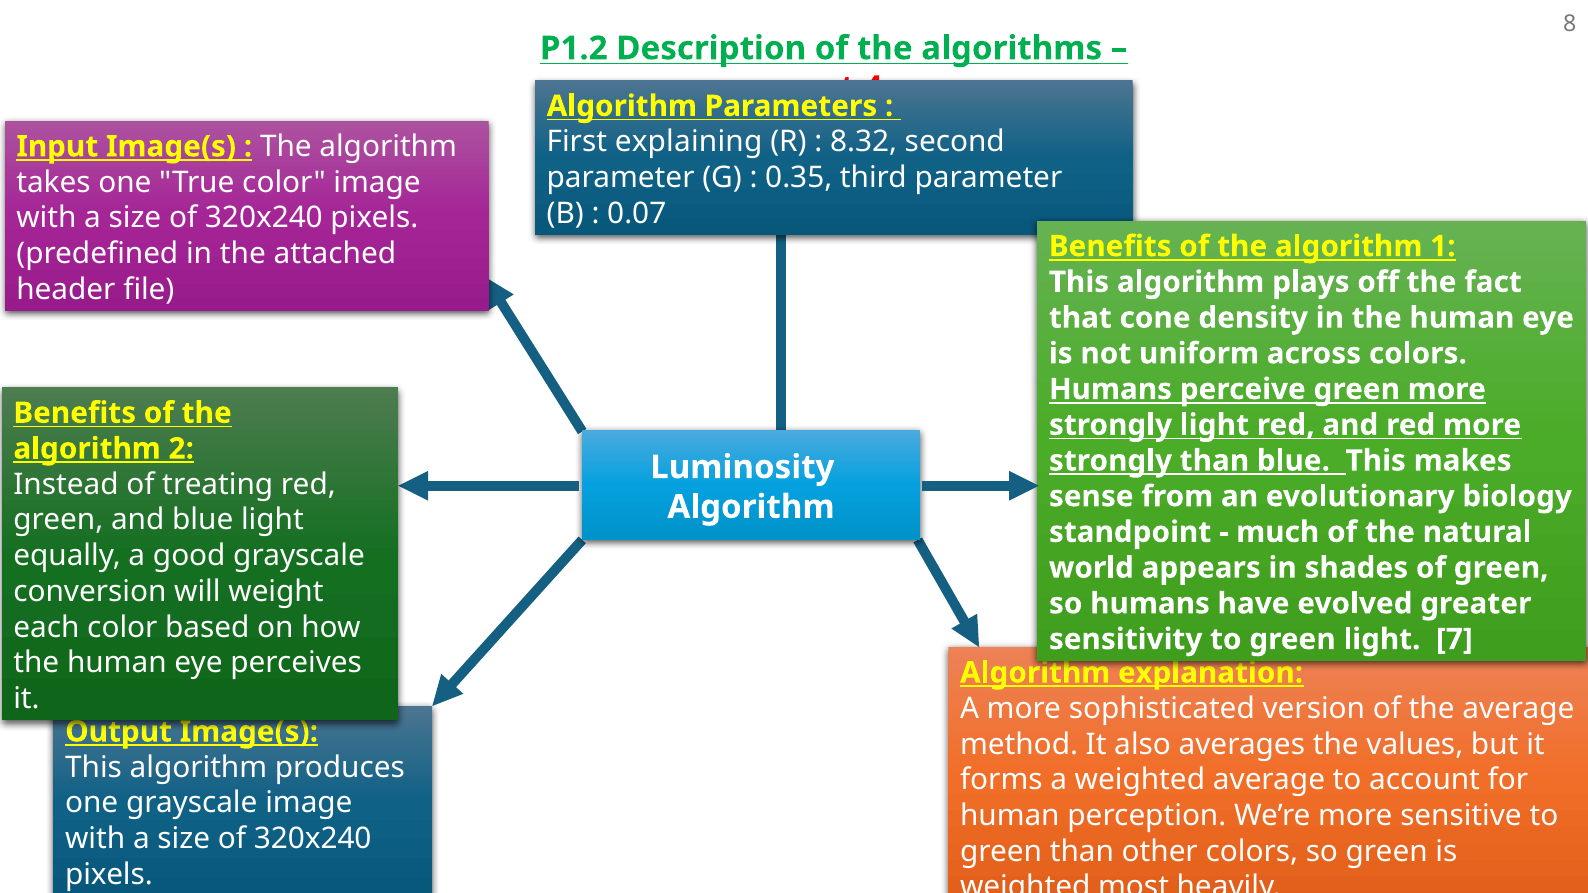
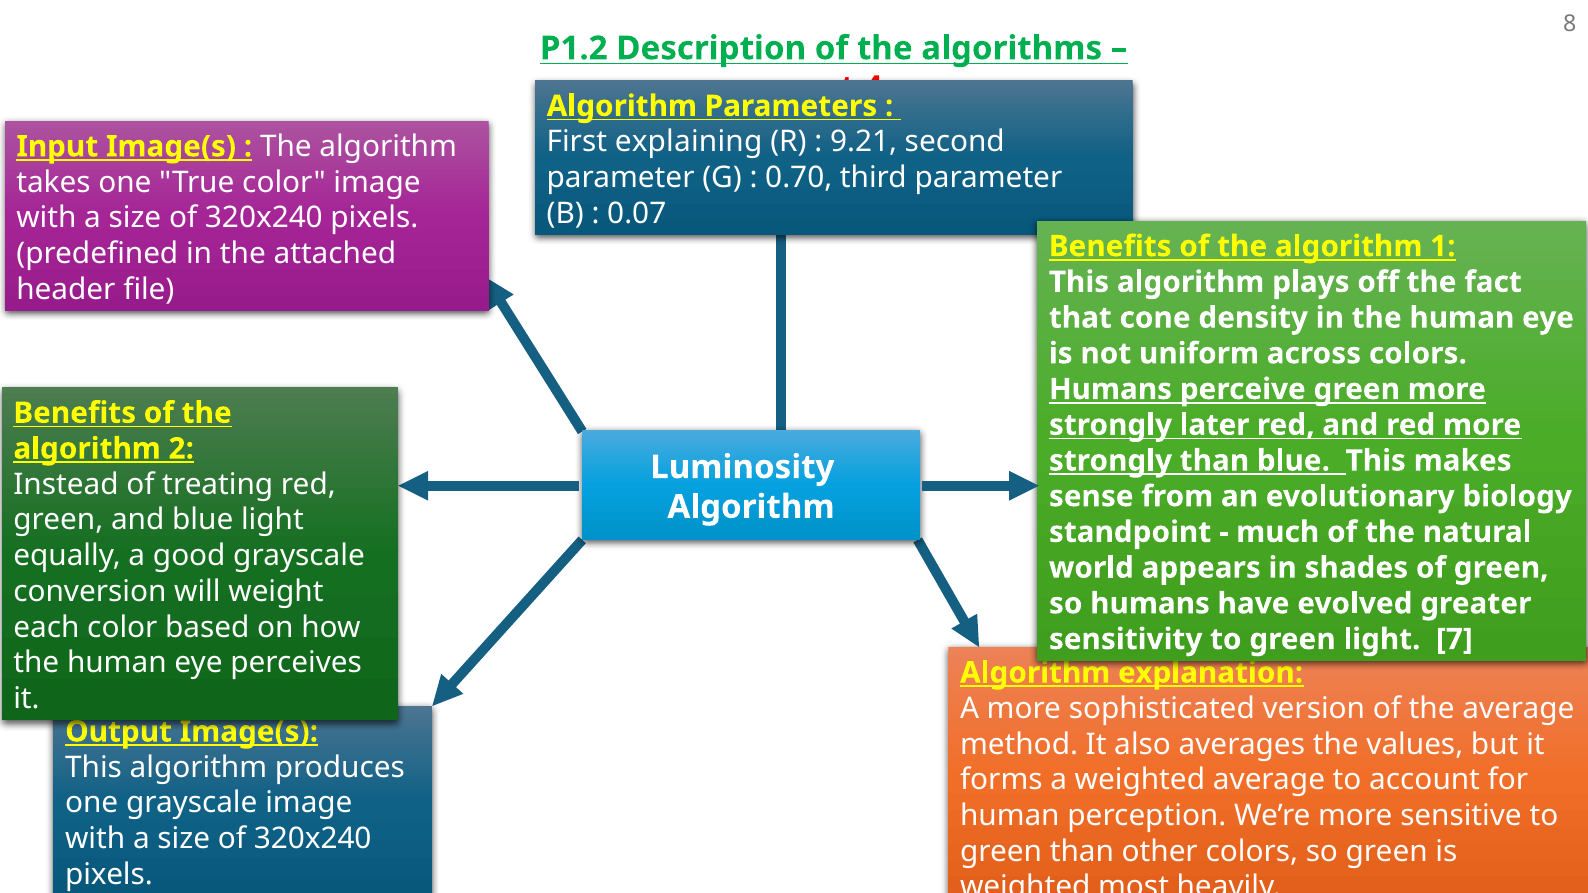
8.32: 8.32 -> 9.21 (864, 142)
0.35: 0.35 -> 0.70 (799, 178)
strongly light: light -> later (1215, 425)
